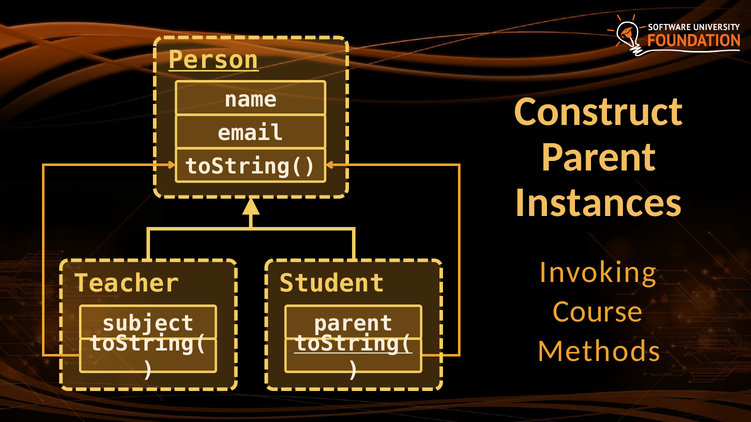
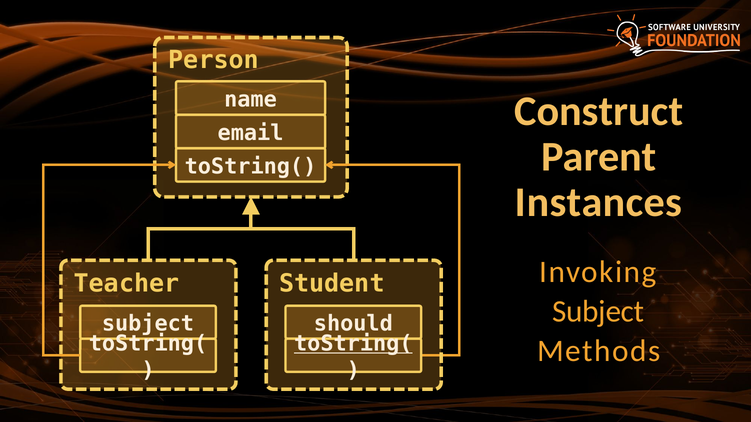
Person underline: present -> none (214, 60)
Course: Course -> Subject (598, 312)
parent: parent -> should (353, 324)
